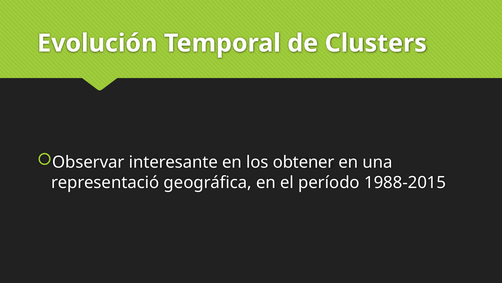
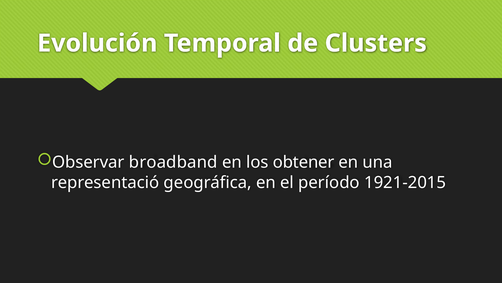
interesante: interesante -> broadband (173, 162)
1988-2015: 1988-2015 -> 1921-2015 (405, 182)
